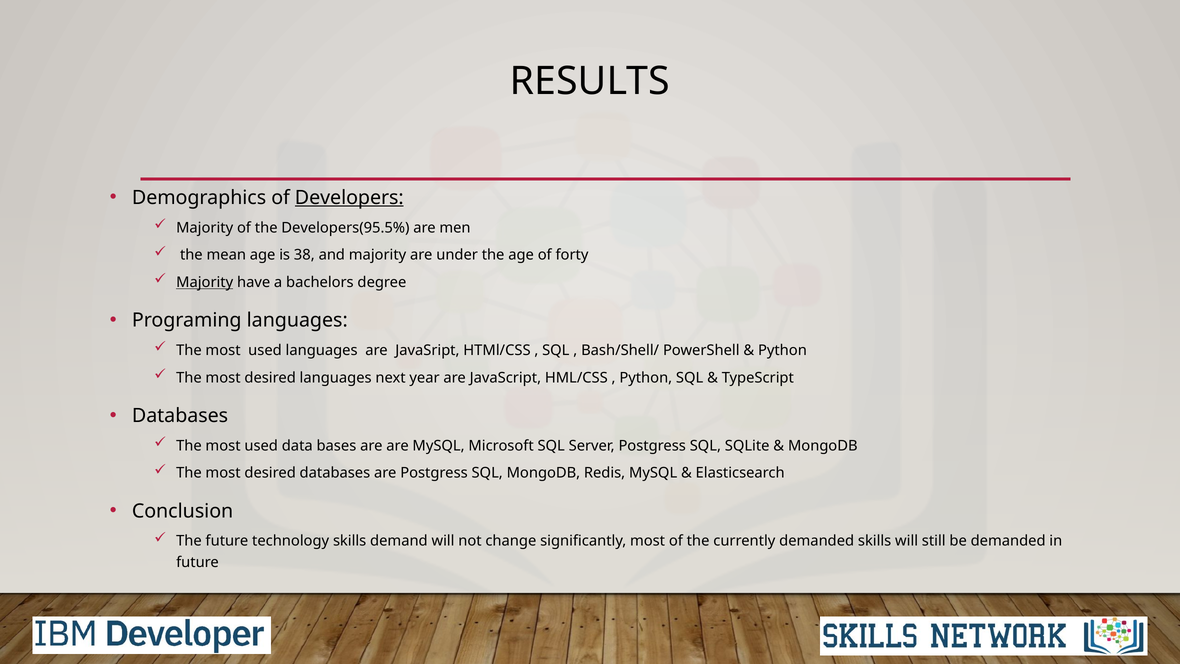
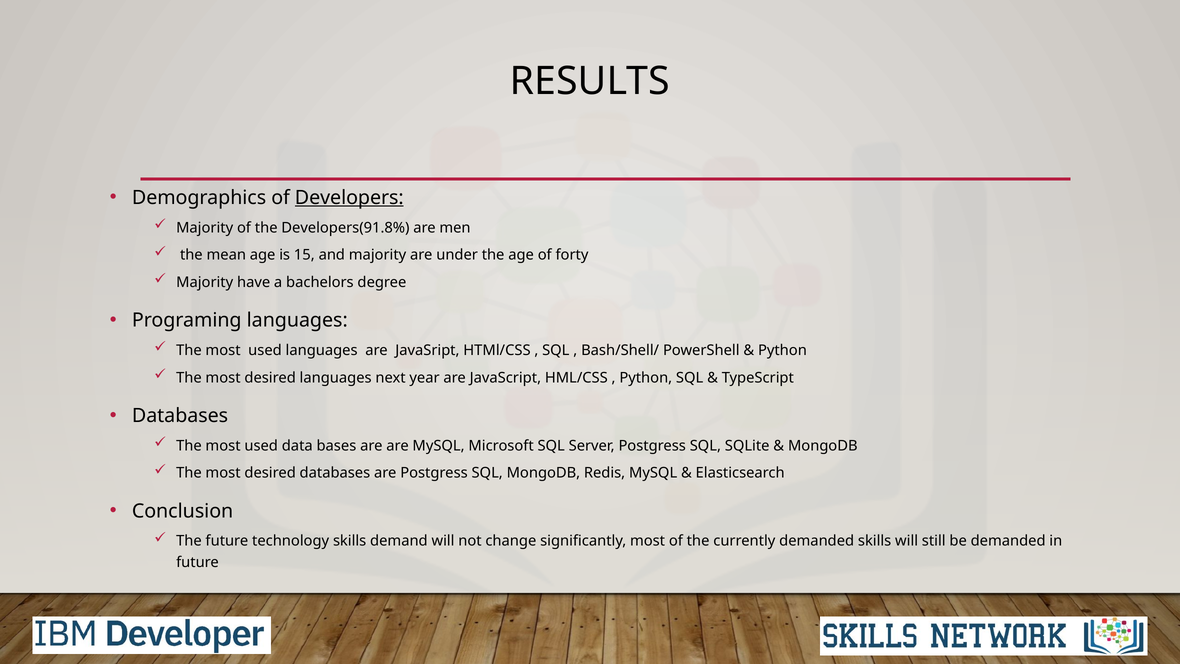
Developers(95.5%: Developers(95.5% -> Developers(91.8% (345, 228)
38: 38 -> 15 (304, 255)
Majority underline: present -> none (205, 282)
